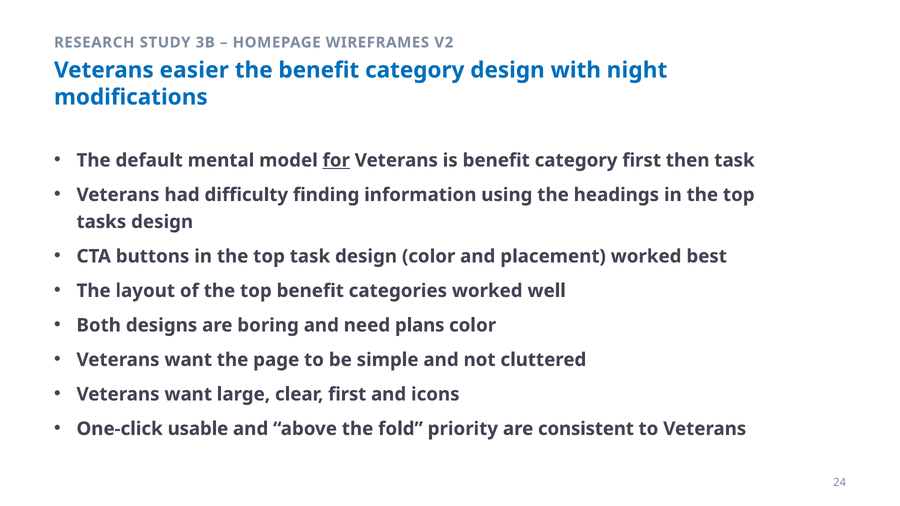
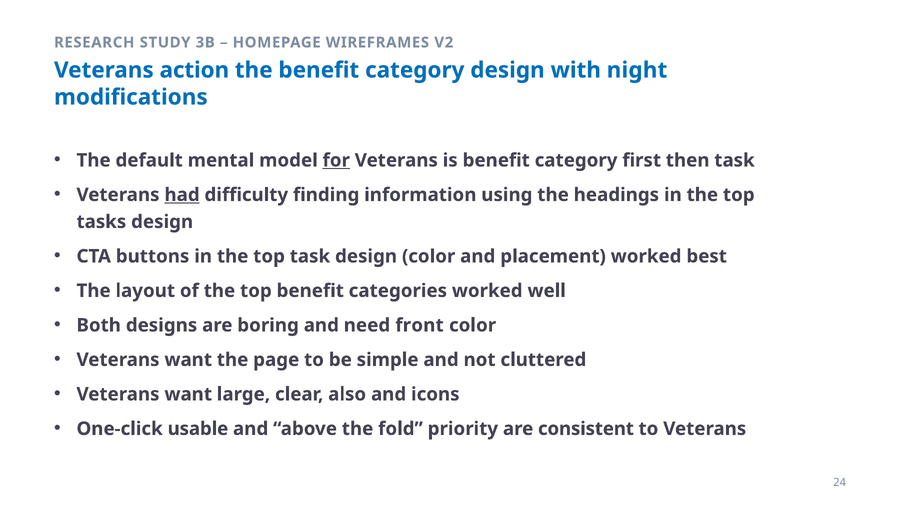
easier: easier -> action (194, 70)
had underline: none -> present (182, 195)
plans: plans -> front (420, 325)
clear first: first -> also (347, 394)
